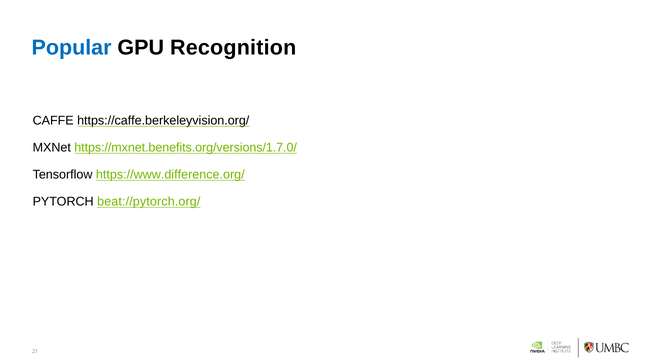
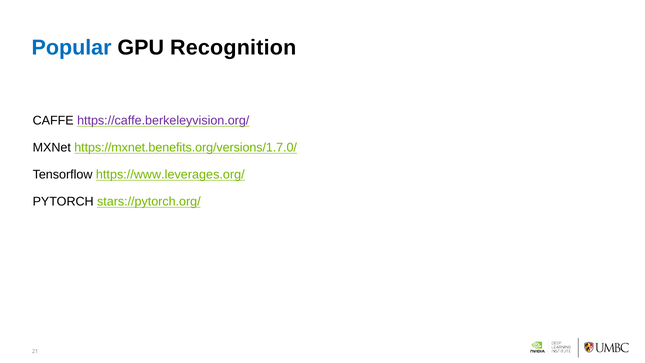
https://caffe.berkeleyvision.org/ colour: black -> purple (163, 121)
https://www.difference.org/: https://www.difference.org/ -> https://www.leverages.org/ (170, 175)
beat://pytorch.org/: beat://pytorch.org/ -> stars://pytorch.org/ (149, 202)
